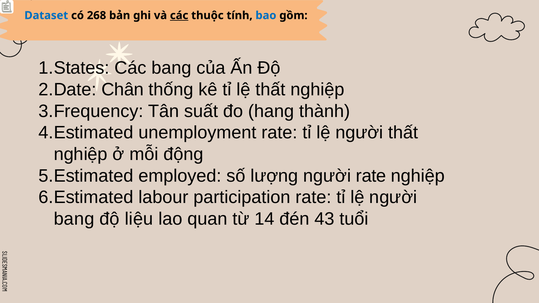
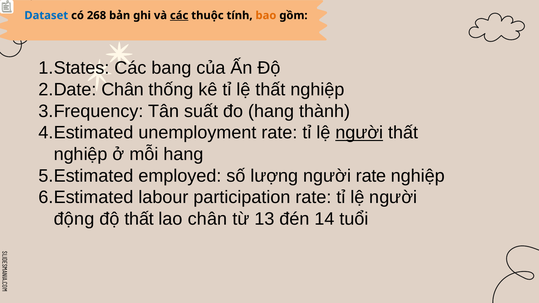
bao colour: blue -> orange (266, 15)
người underline: none -> present (359, 133)
mỗi động: động -> hang (183, 154)
bang: bang -> động (74, 219)
độ liệu: liệu -> thất (139, 219)
lao quan: quan -> chân (207, 219)
14: 14 -> 13 (264, 219)
43: 43 -> 14 (324, 219)
